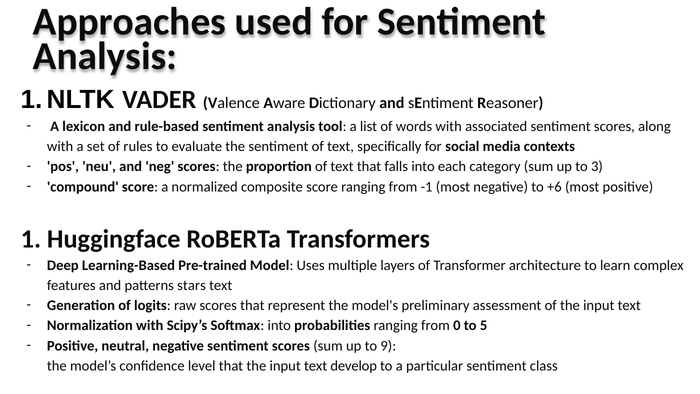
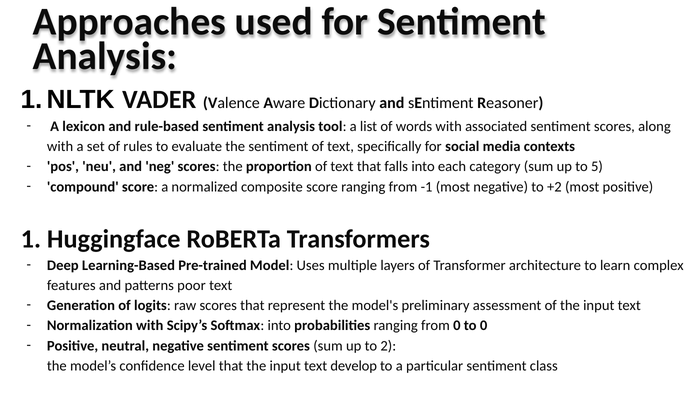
3: 3 -> 5 (597, 166)
+6: +6 -> +2 (554, 187)
stars: stars -> poor (191, 285)
to 5: 5 -> 0 (484, 325)
9: 9 -> 2 (388, 346)
